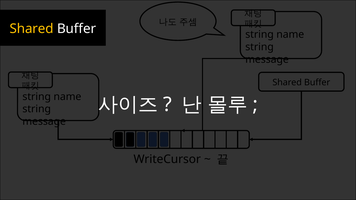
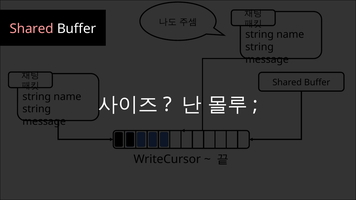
Shared colour: yellow -> pink (32, 29)
